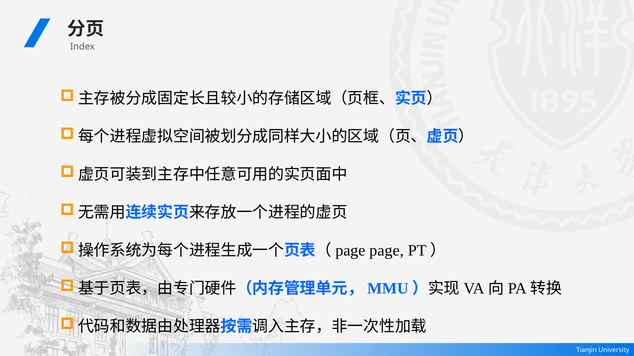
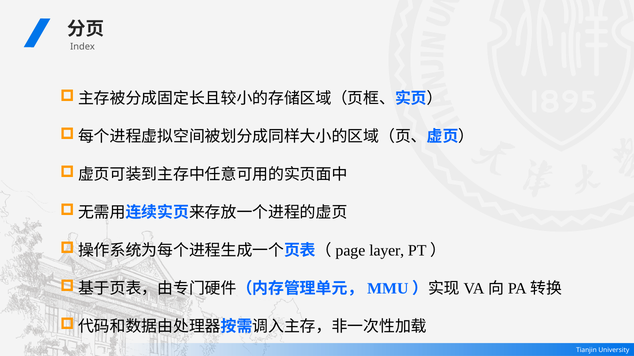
page: page -> layer (387, 251)
